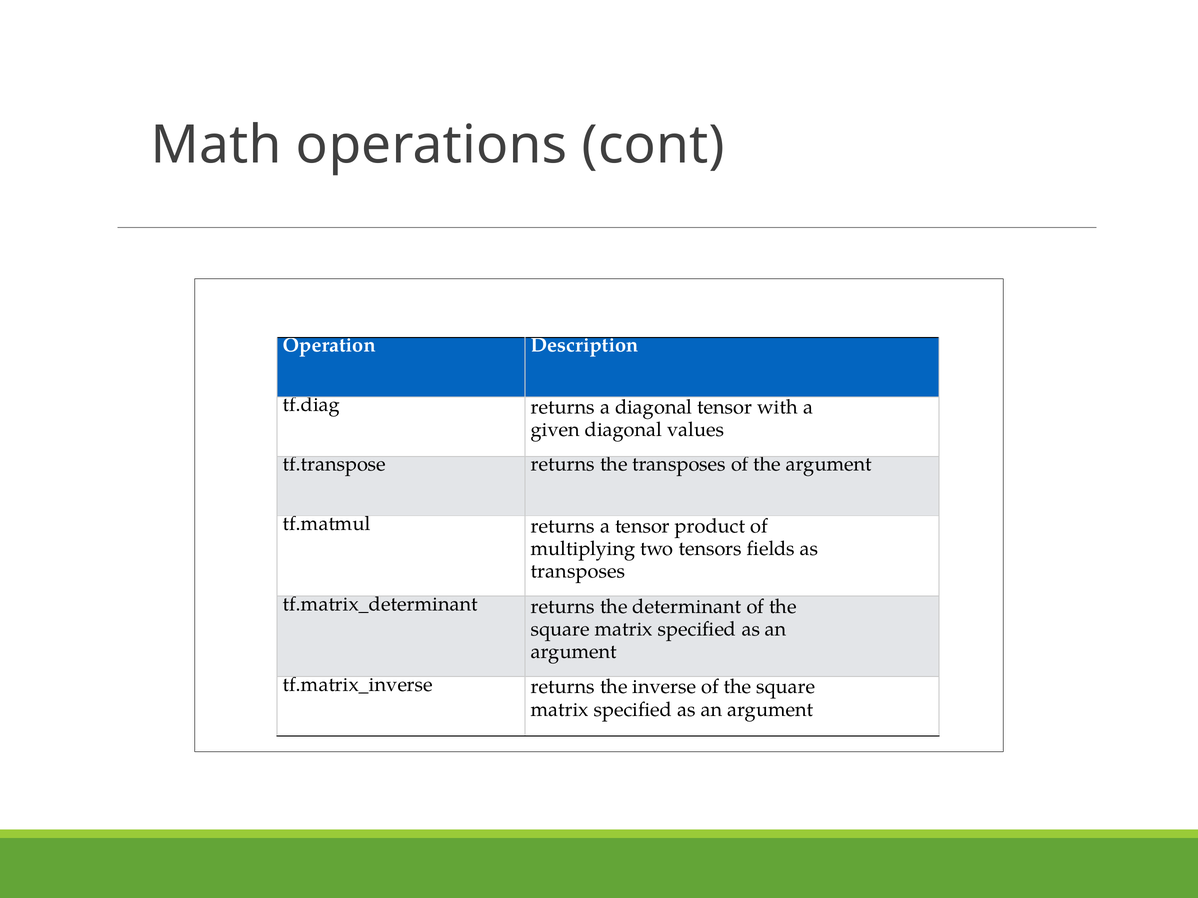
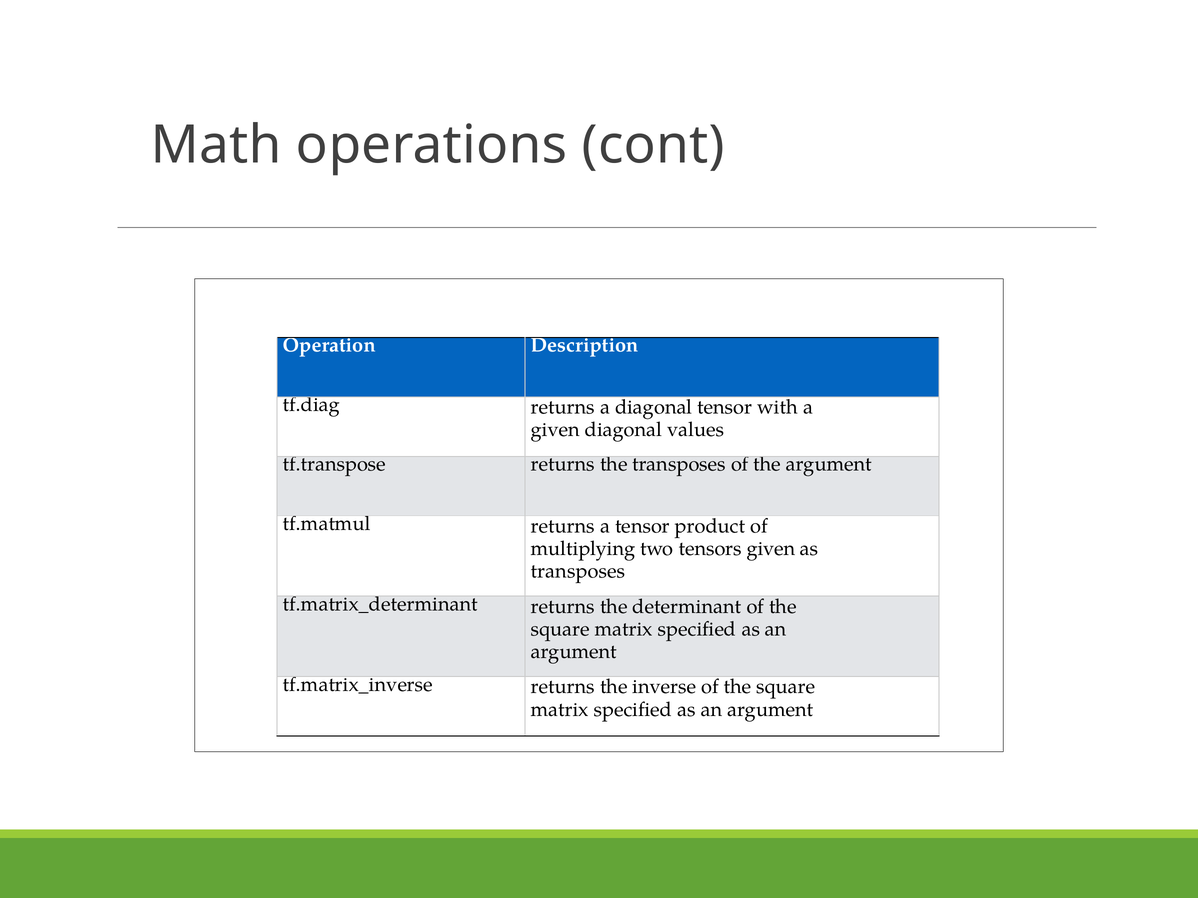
tensors fields: fields -> given (771, 549)
